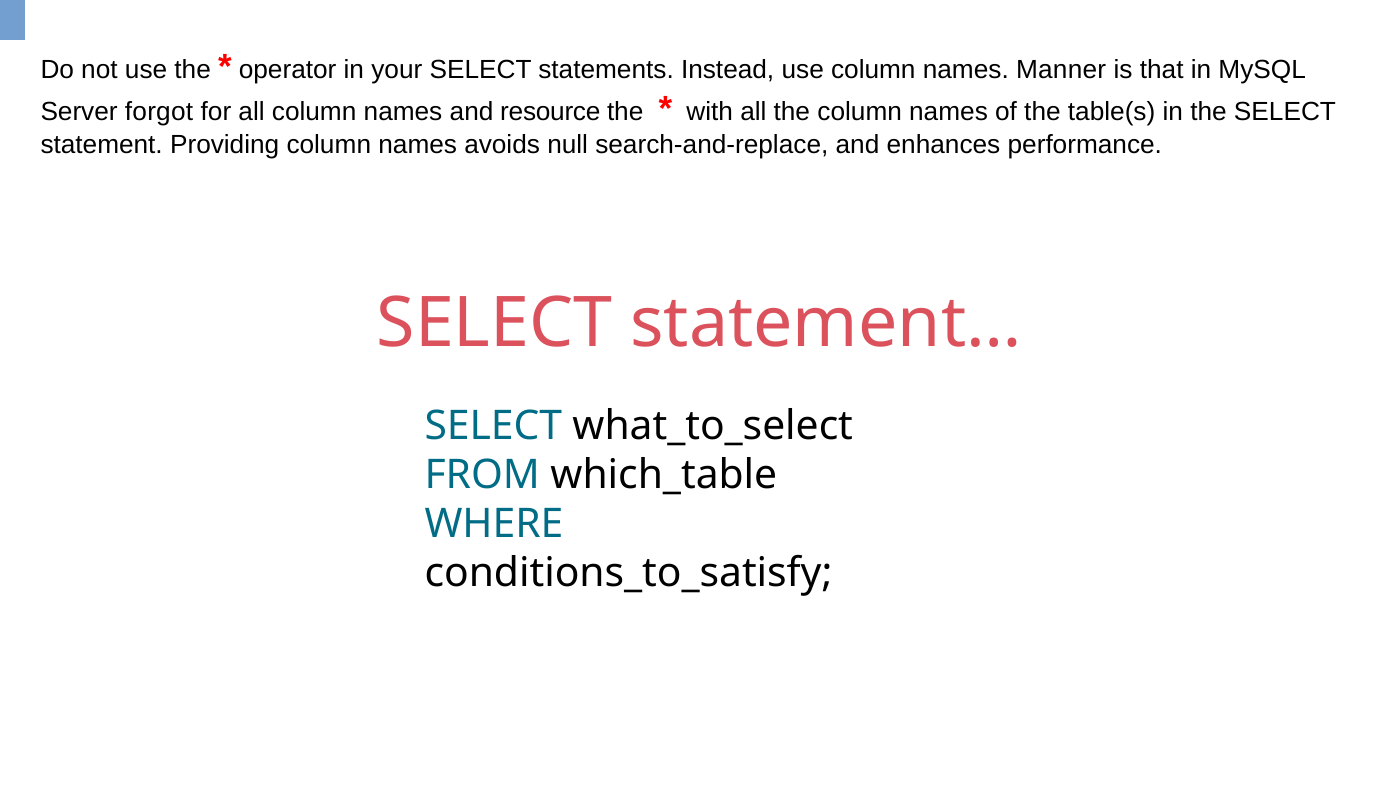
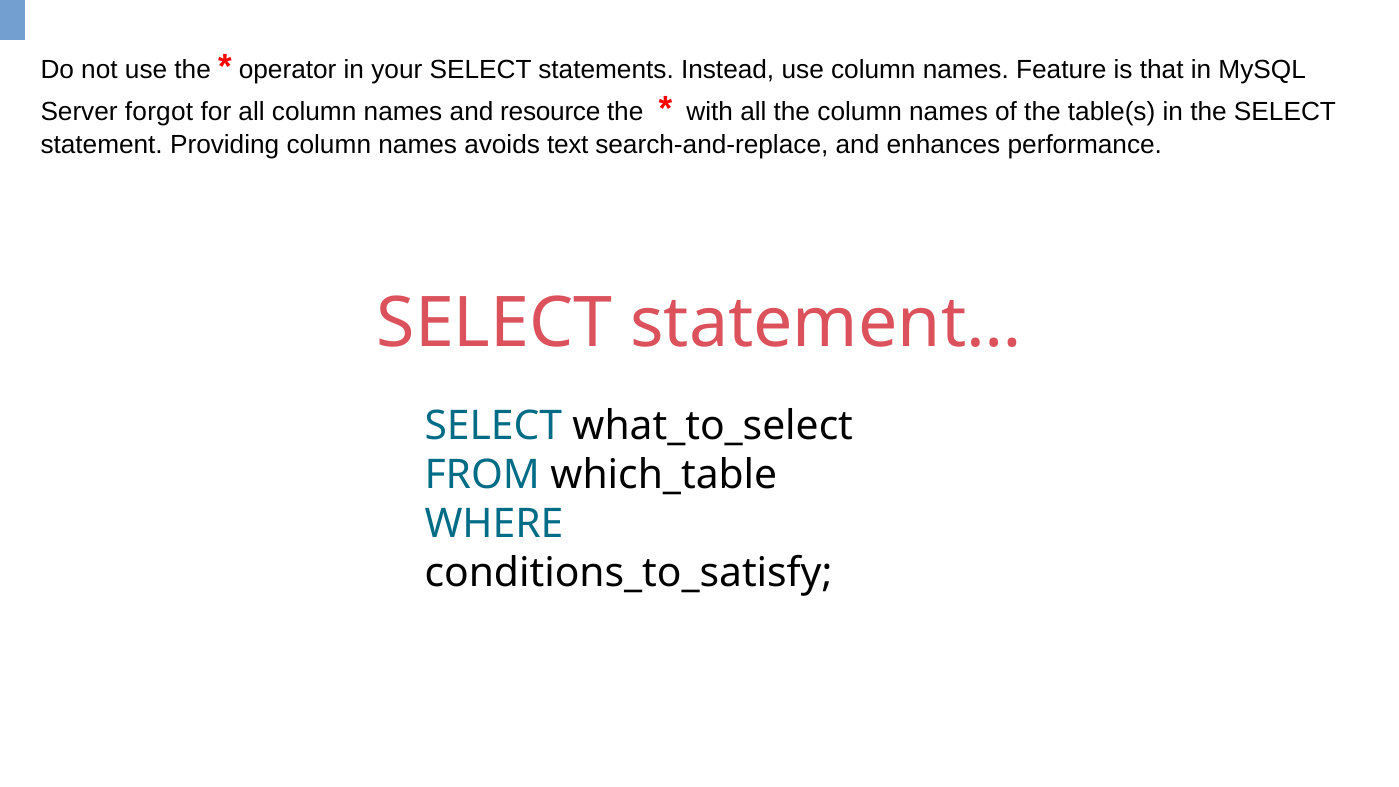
Manner: Manner -> Feature (1061, 70)
null: null -> text (568, 145)
